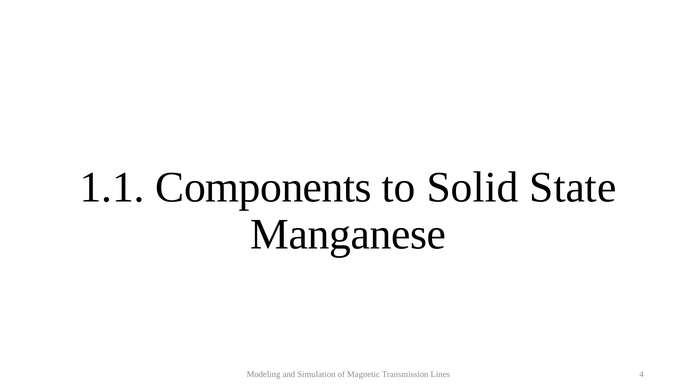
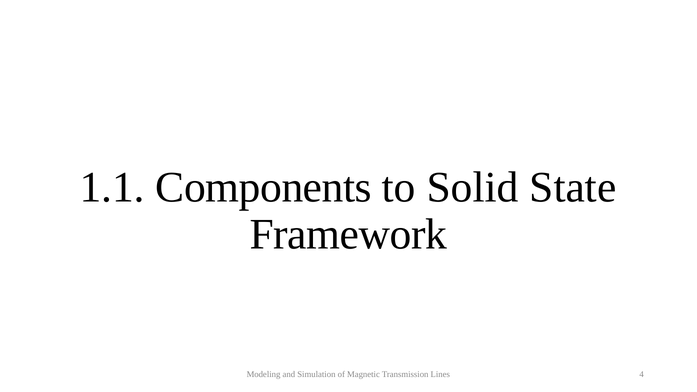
Manganese: Manganese -> Framework (348, 234)
